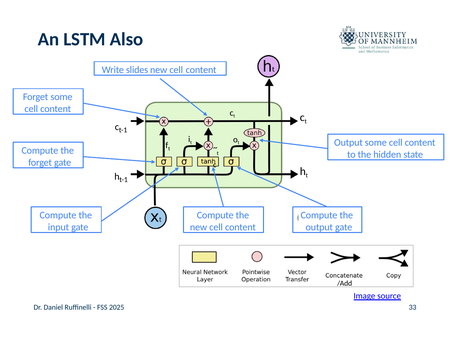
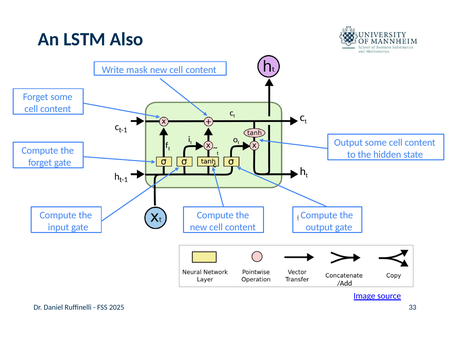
slides: slides -> mask (137, 70)
